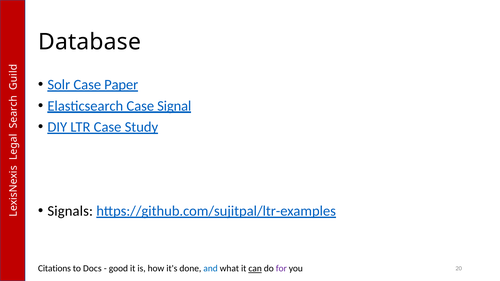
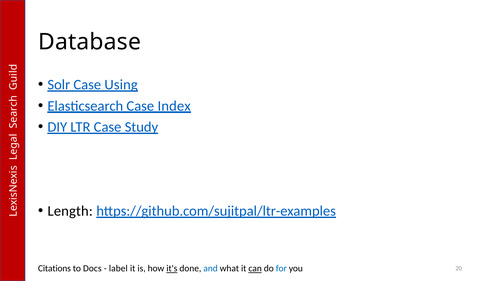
Paper: Paper -> Using (121, 85)
Signal: Signal -> Index (174, 106)
Signals: Signals -> Length (70, 211)
good: good -> label (118, 269)
it's underline: none -> present (172, 269)
for colour: purple -> blue (281, 269)
